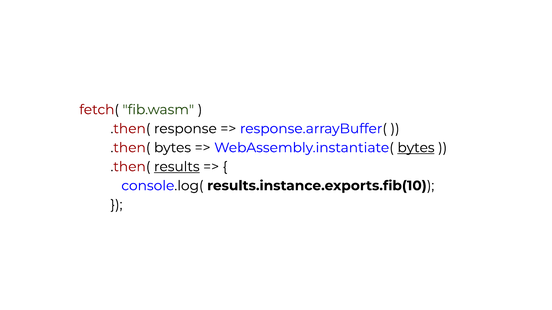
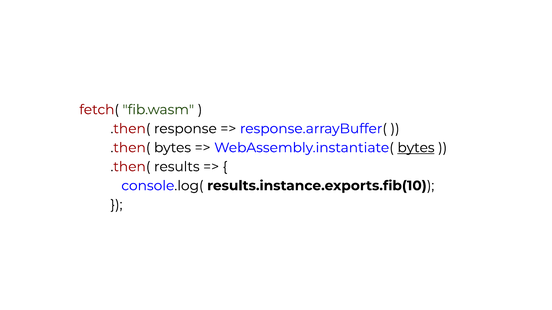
results underline: present -> none (177, 167)
